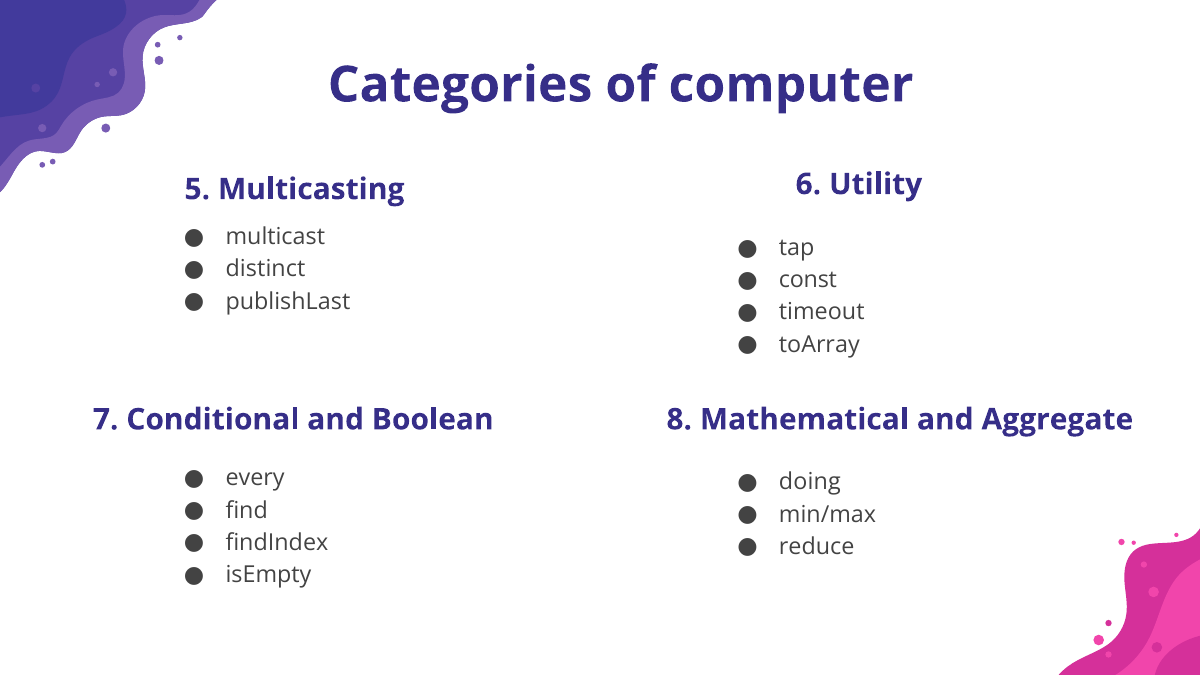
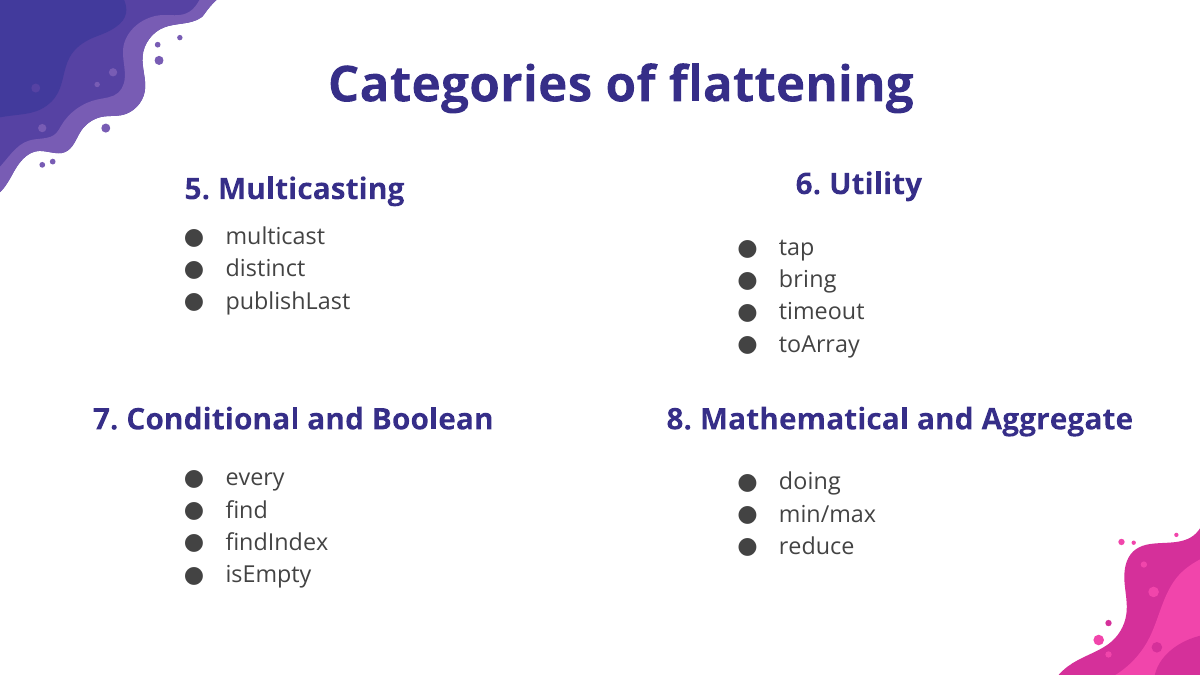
computer: computer -> flattening (791, 85)
const: const -> bring (808, 280)
